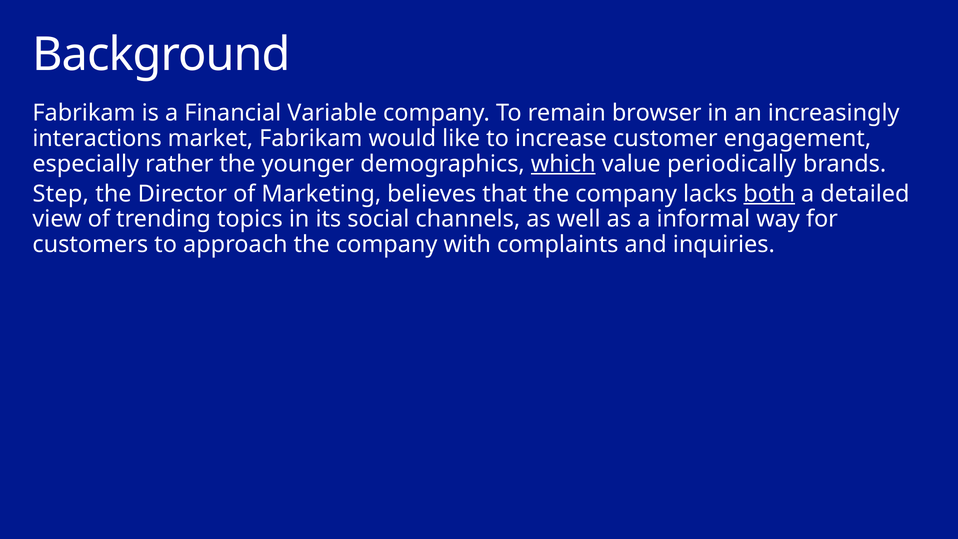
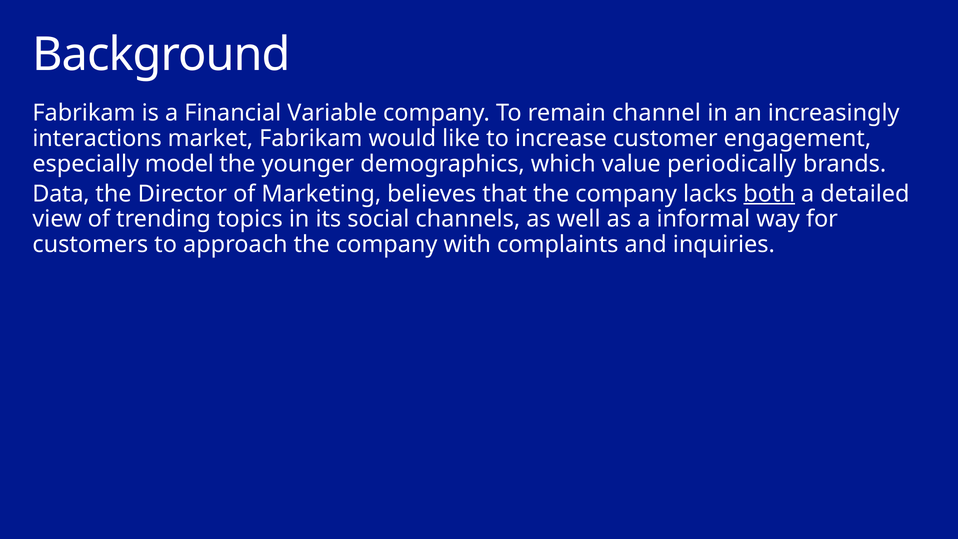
browser: browser -> channel (657, 113)
rather: rather -> model (179, 164)
which underline: present -> none (563, 164)
Step: Step -> Data (61, 194)
